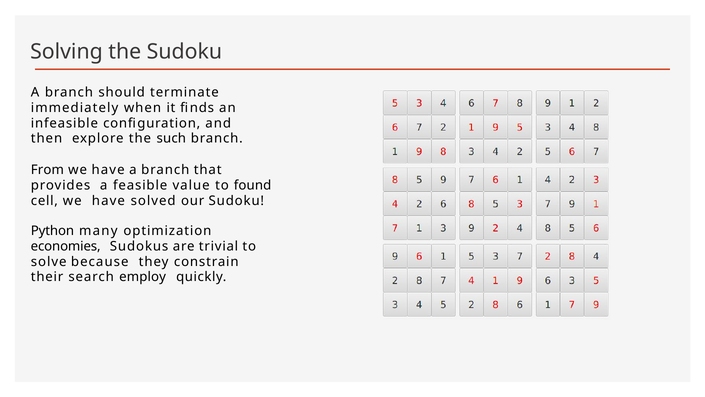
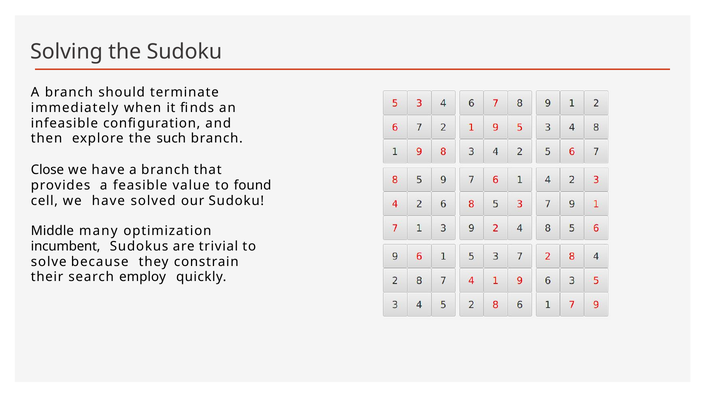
From: From -> Close (47, 170)
Python: Python -> Middle (52, 231)
economies: economies -> incumbent (66, 246)
